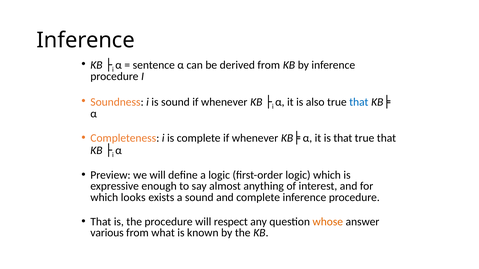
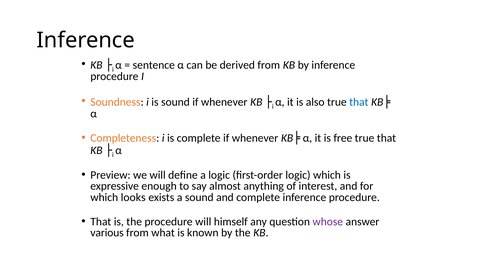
is that: that -> free (343, 138)
respect: respect -> himself (231, 222)
whose colour: orange -> purple (328, 222)
